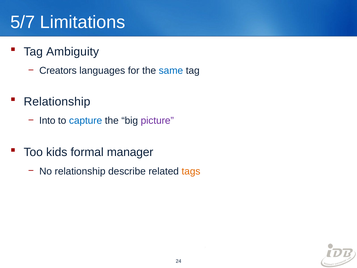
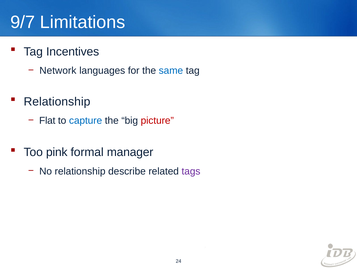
5/7: 5/7 -> 9/7 (23, 22)
Ambiguity: Ambiguity -> Incentives (73, 52)
Creators: Creators -> Network (58, 71)
Into: Into -> Flat (47, 120)
picture colour: purple -> red (157, 120)
kids: kids -> pink (57, 152)
tags colour: orange -> purple (191, 171)
